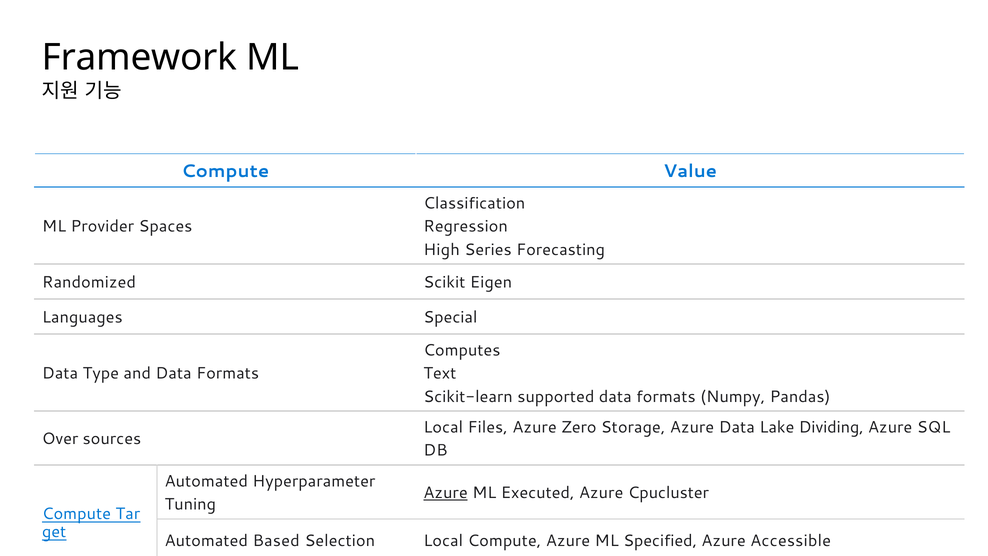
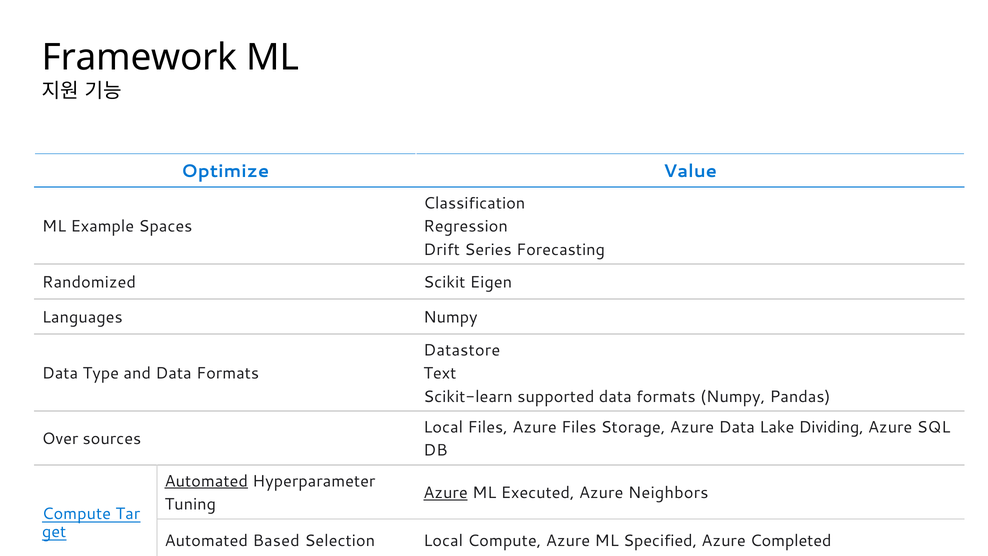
Compute: Compute -> Optimize (225, 171)
Provider: Provider -> Example (102, 226)
High: High -> Drift (442, 250)
Languages Special: Special -> Numpy (450, 317)
Computes: Computes -> Datastore (462, 350)
Azure Zero: Zero -> Files (579, 427)
Automated underline: none -> present (206, 481)
Cpucluster: Cpucluster -> Neighbors (668, 493)
Accessible: Accessible -> Completed (791, 540)
